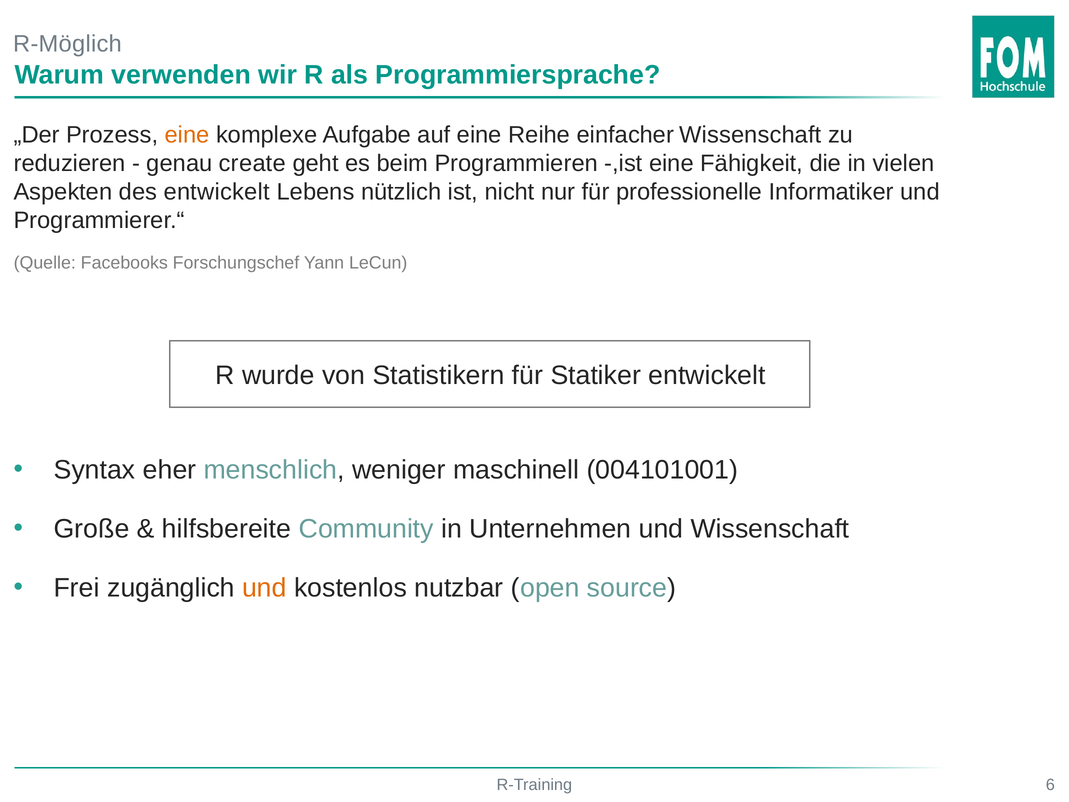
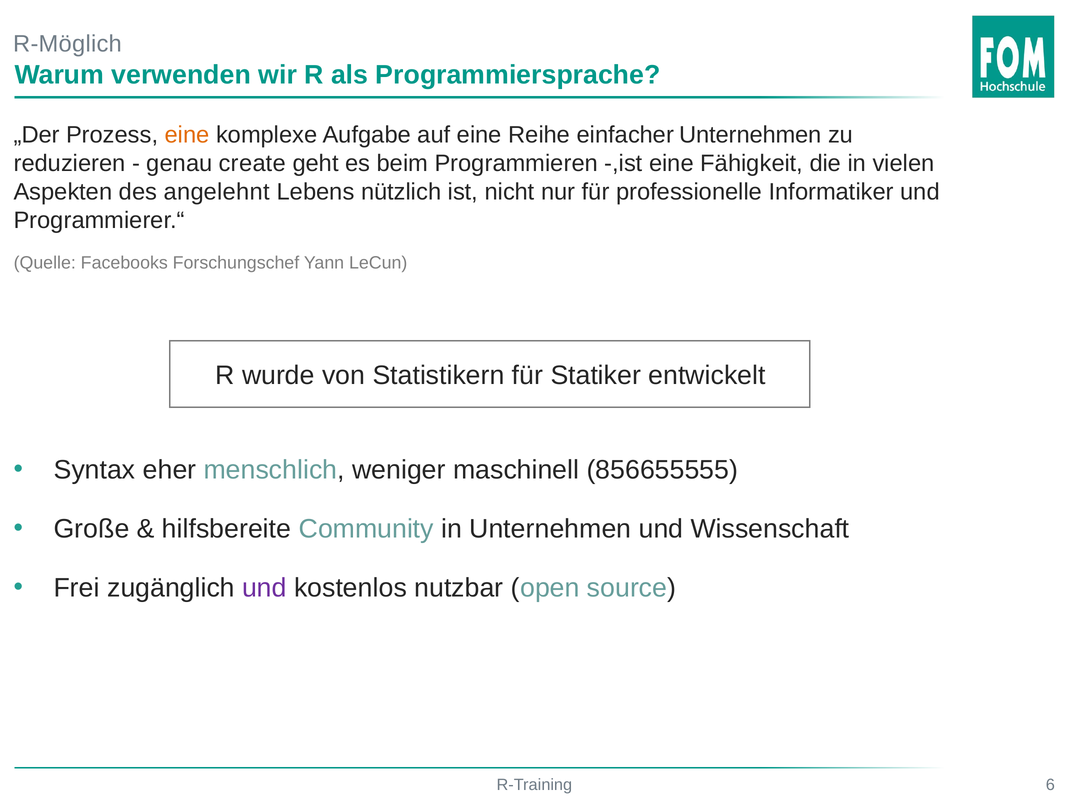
einfacher Wissenschaft: Wissenschaft -> Unternehmen (750, 135)
des entwickelt: entwickelt -> angelehnt (217, 192)
004101001: 004101001 -> 856655555 (662, 470)
und colour: orange -> purple (264, 588)
